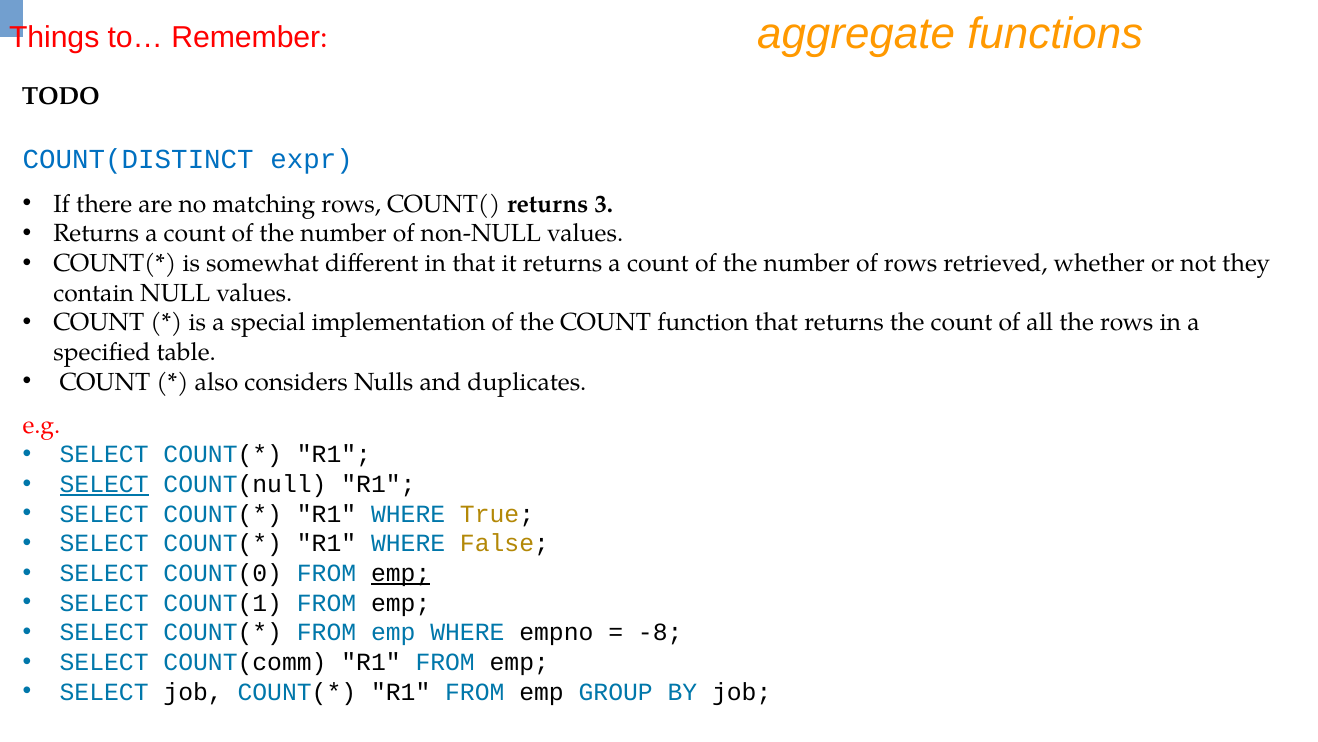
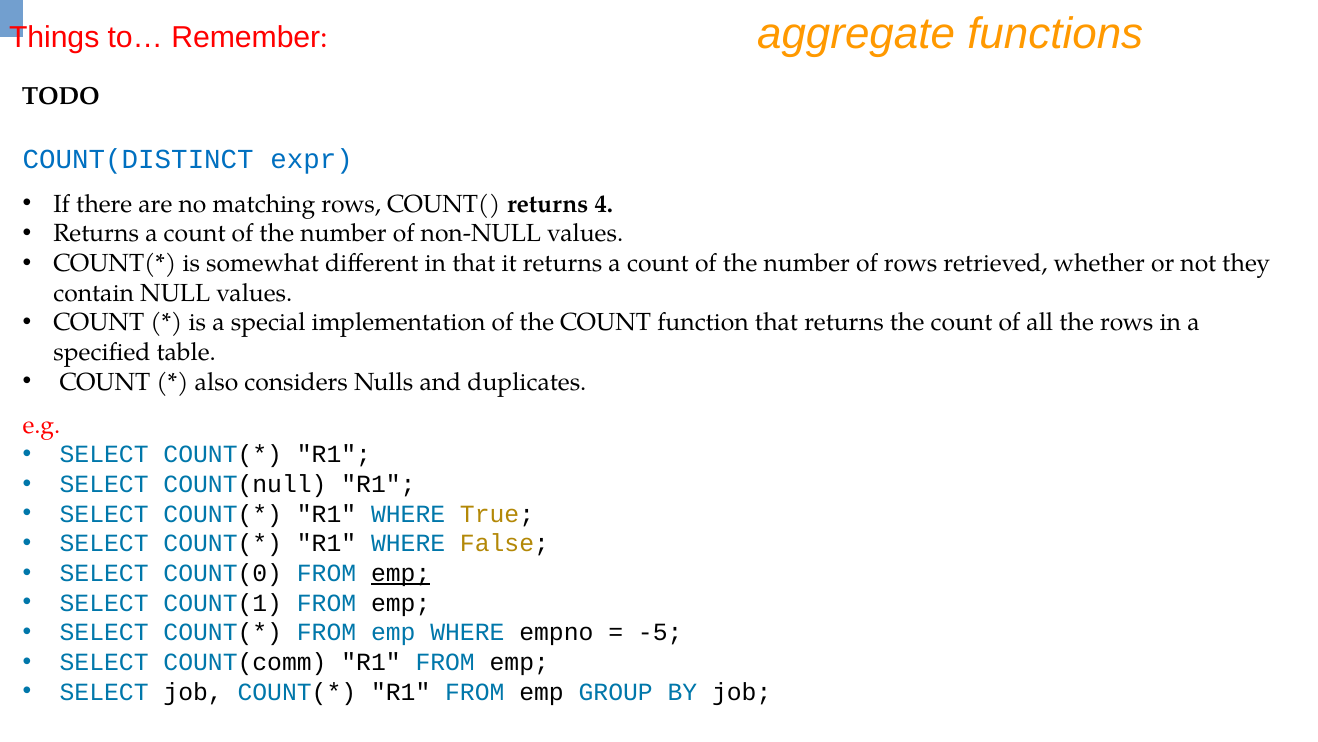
3: 3 -> 4 (604, 204)
SELECT underline: present -> none (104, 484)
-8: -8 -> -5 (660, 632)
